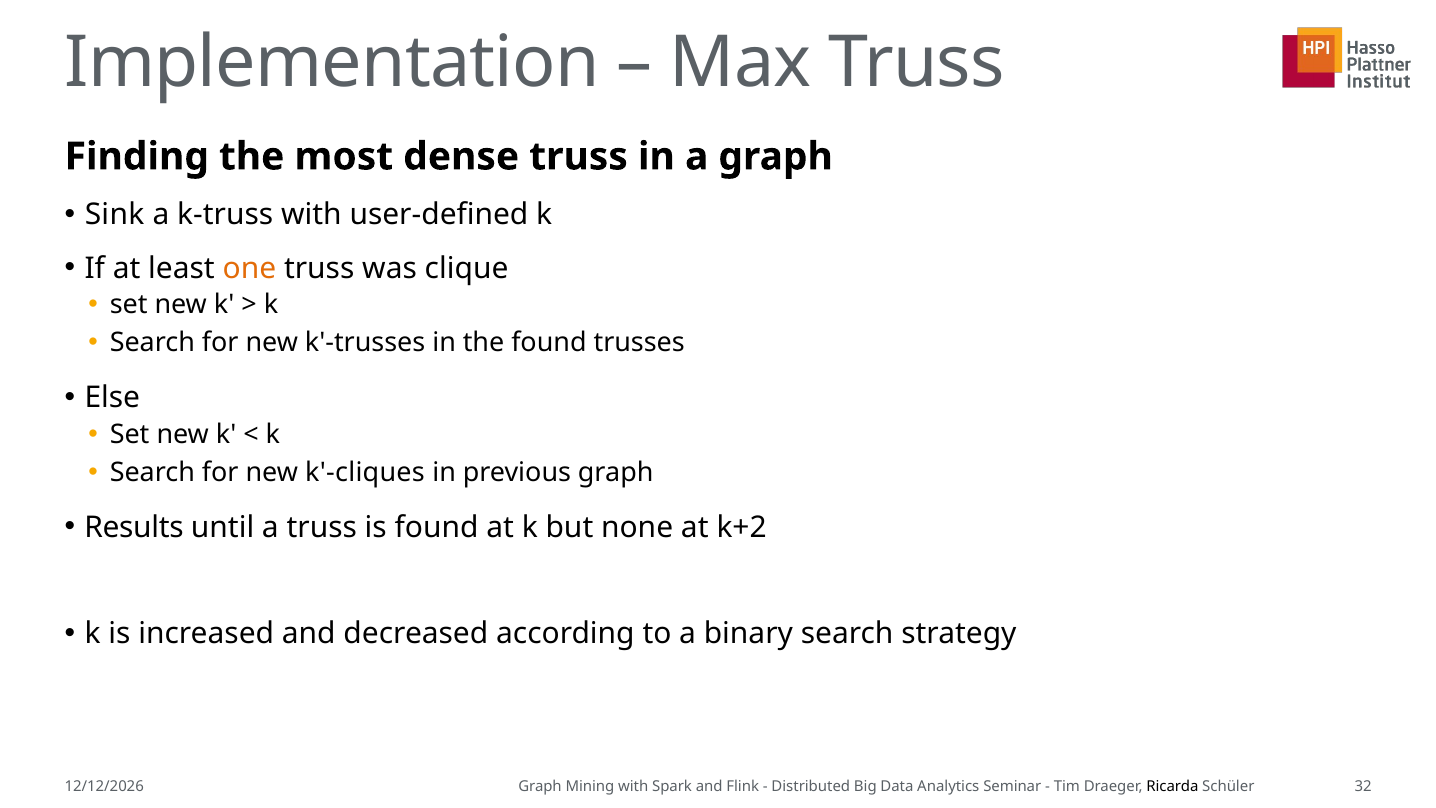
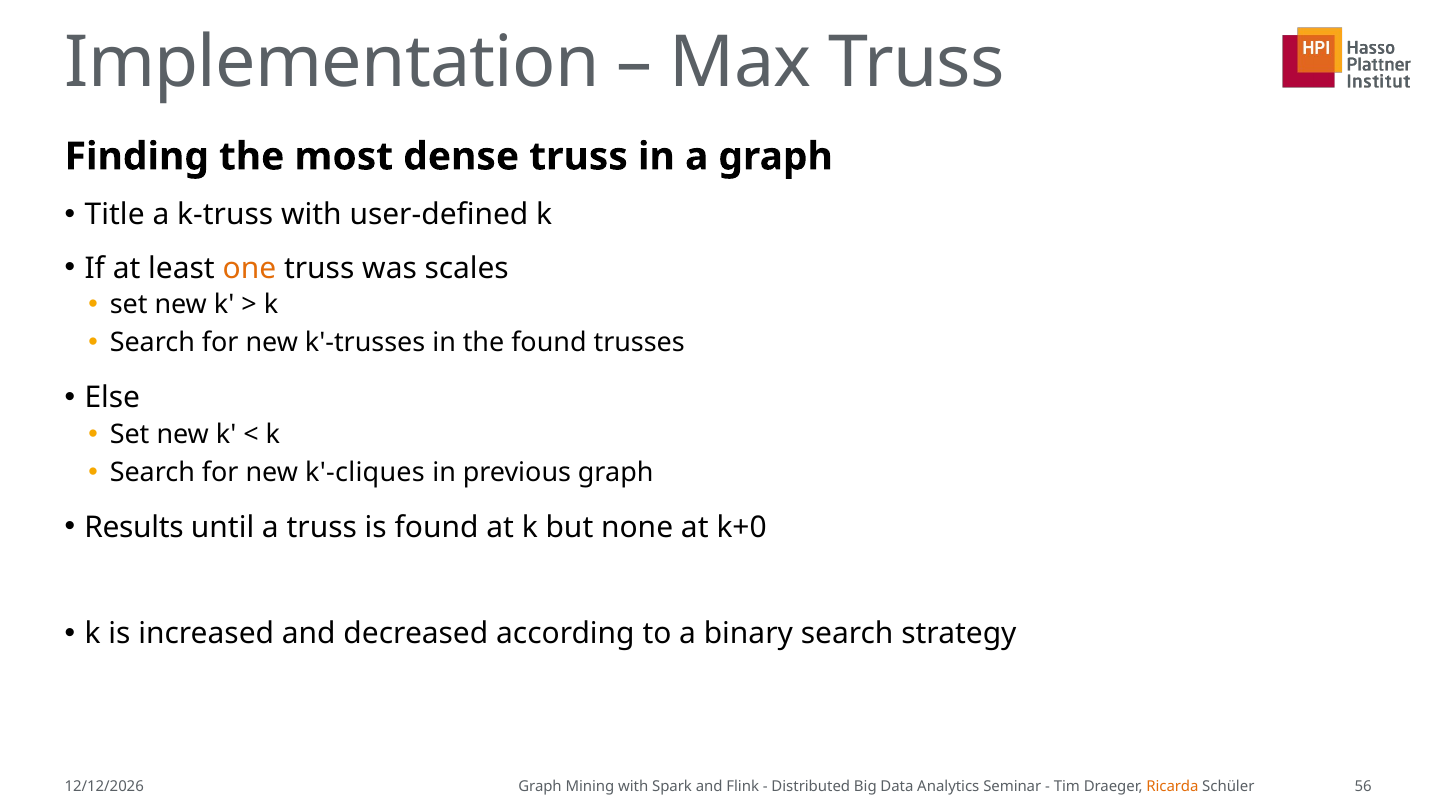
Sink: Sink -> Title (115, 215)
clique: clique -> scales (467, 268)
k+2: k+2 -> k+0 (742, 527)
Ricarda colour: black -> orange (1172, 786)
32: 32 -> 56 (1363, 786)
